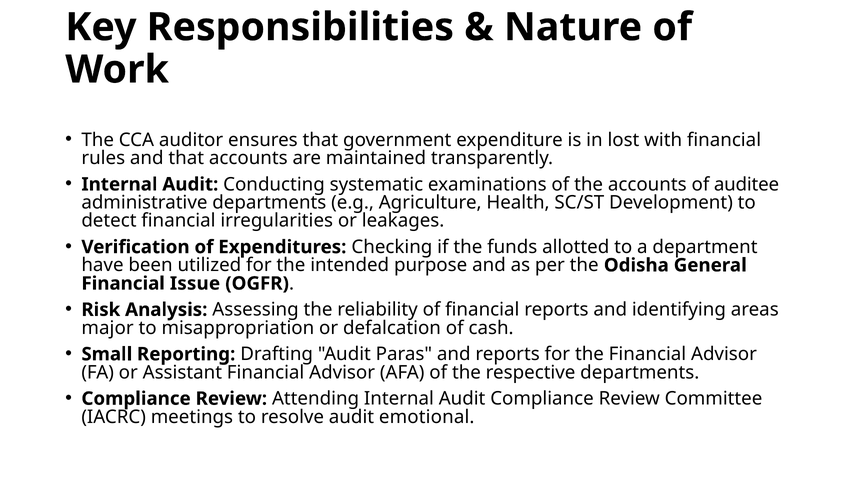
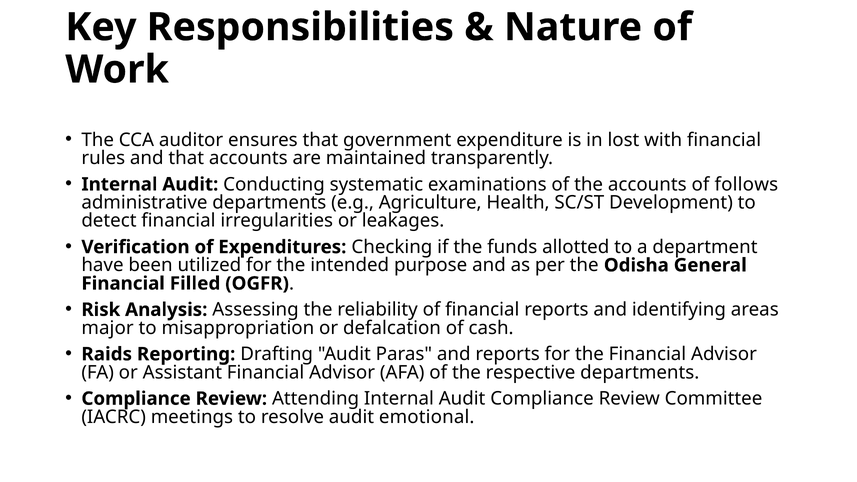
auditee: auditee -> follows (746, 184)
Issue: Issue -> Filled (195, 284)
Small: Small -> Raids (107, 354)
